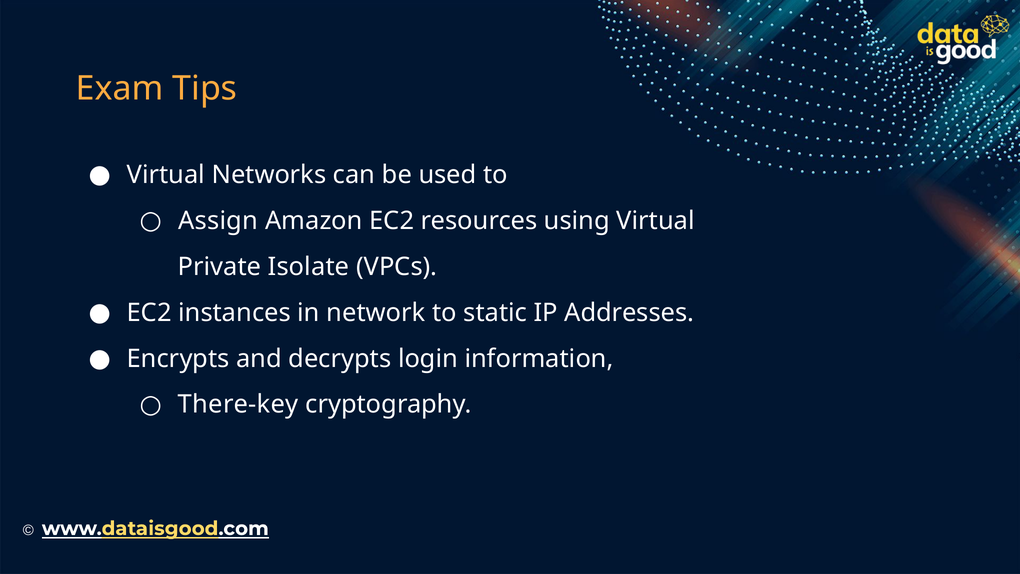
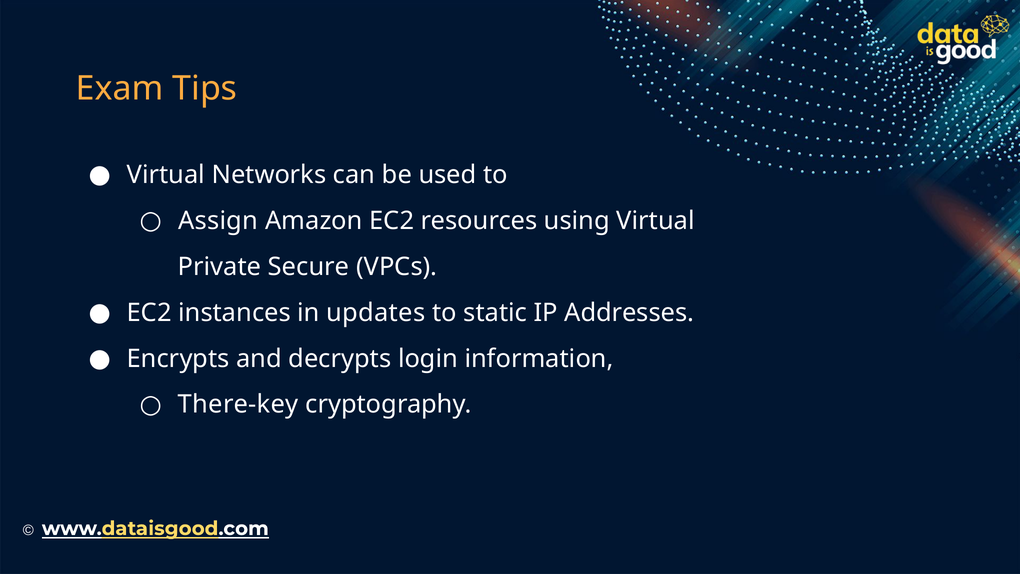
Isolate: Isolate -> Secure (309, 267)
network: network -> updates (376, 313)
